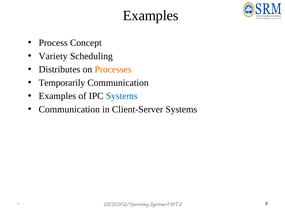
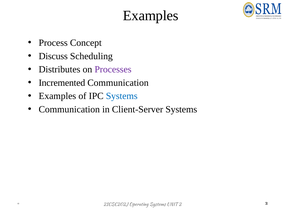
Variety: Variety -> Discuss (53, 56)
Processes colour: orange -> purple (113, 69)
Temporarily: Temporarily -> Incremented (62, 83)
